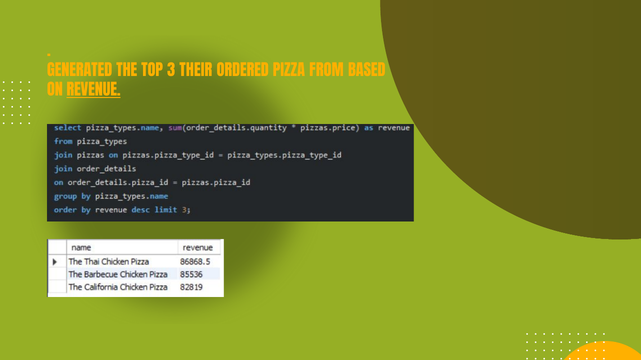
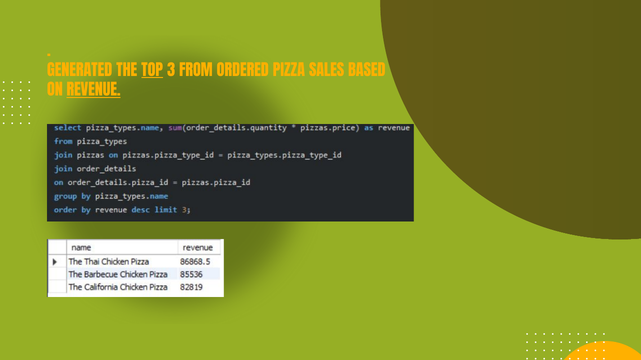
TOP underline: none -> present (152, 71)
THEIR: THEIR -> FROM (196, 71)
FROM: FROM -> SALES (327, 71)
